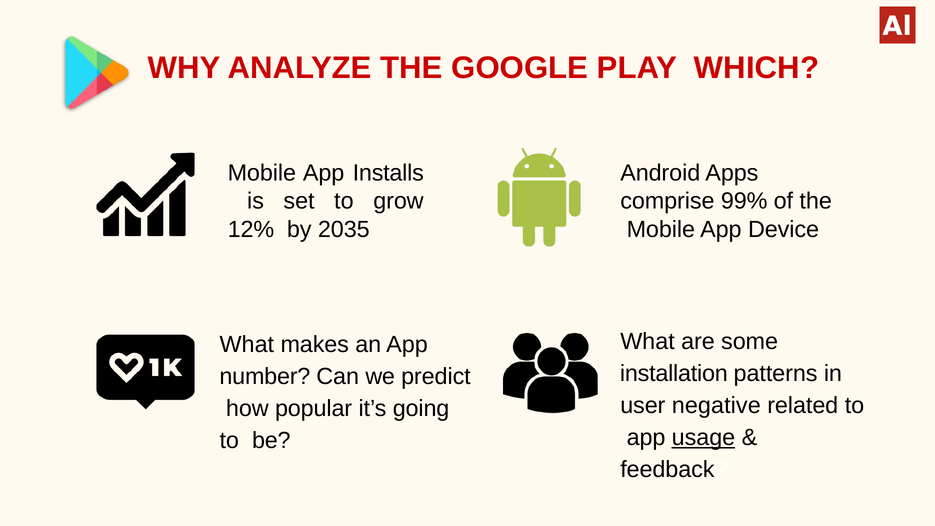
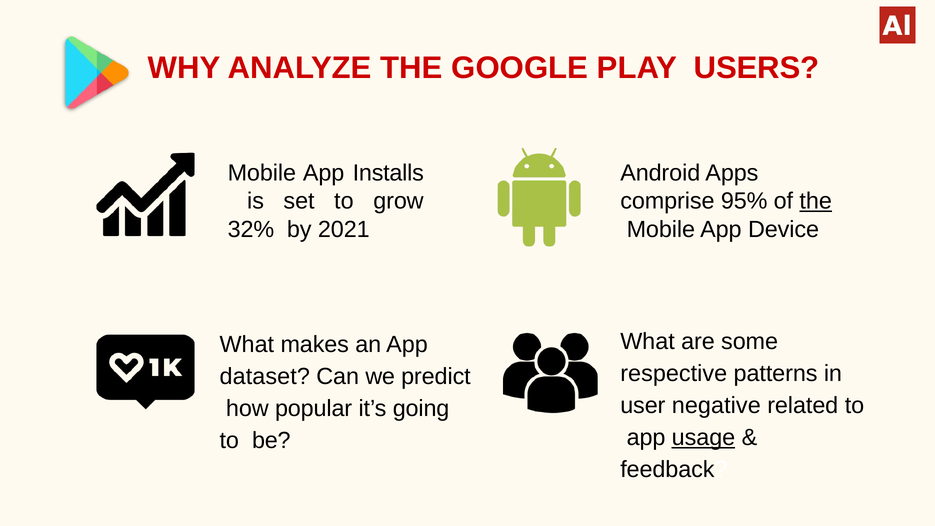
WHICH: WHICH -> USERS (757, 68)
99%: 99% -> 95% (744, 201)
the underline: none -> present (816, 201)
12%: 12% -> 32% (251, 229)
2035: 2035 -> 2021 (344, 229)
installation: installation -> respective (674, 374)
number: number -> dataset (265, 377)
